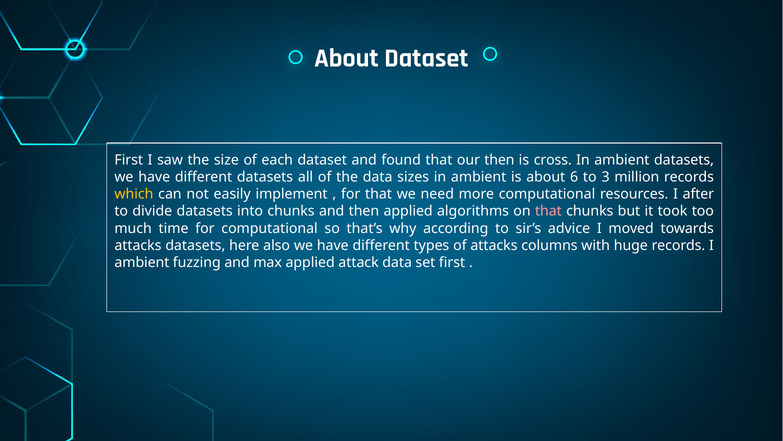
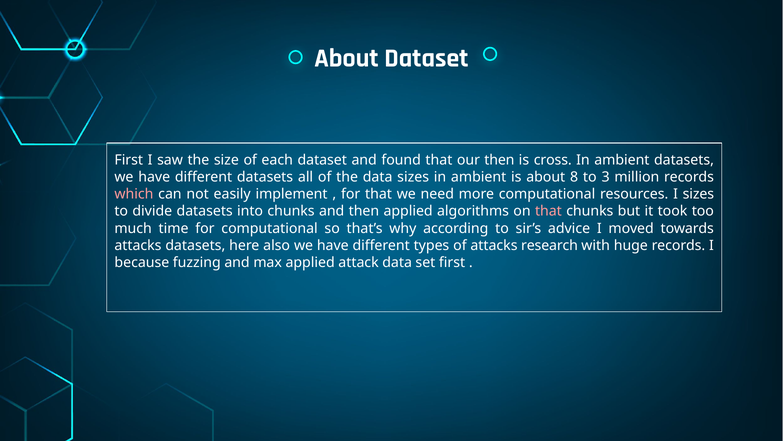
6: 6 -> 8 (574, 177)
which colour: yellow -> pink (134, 194)
I after: after -> sizes (698, 194)
columns: columns -> research (550, 245)
ambient: ambient -> because (142, 262)
